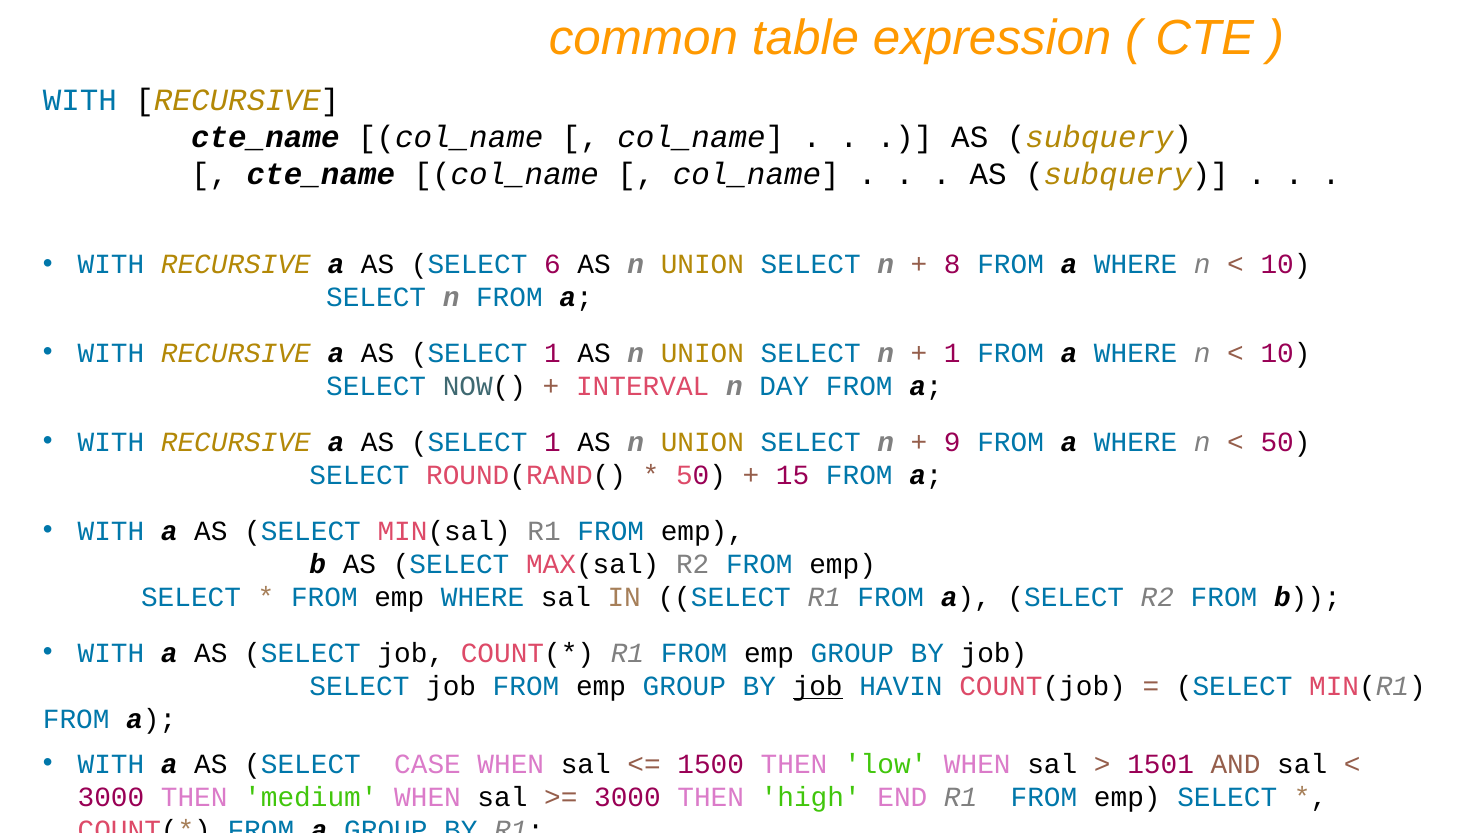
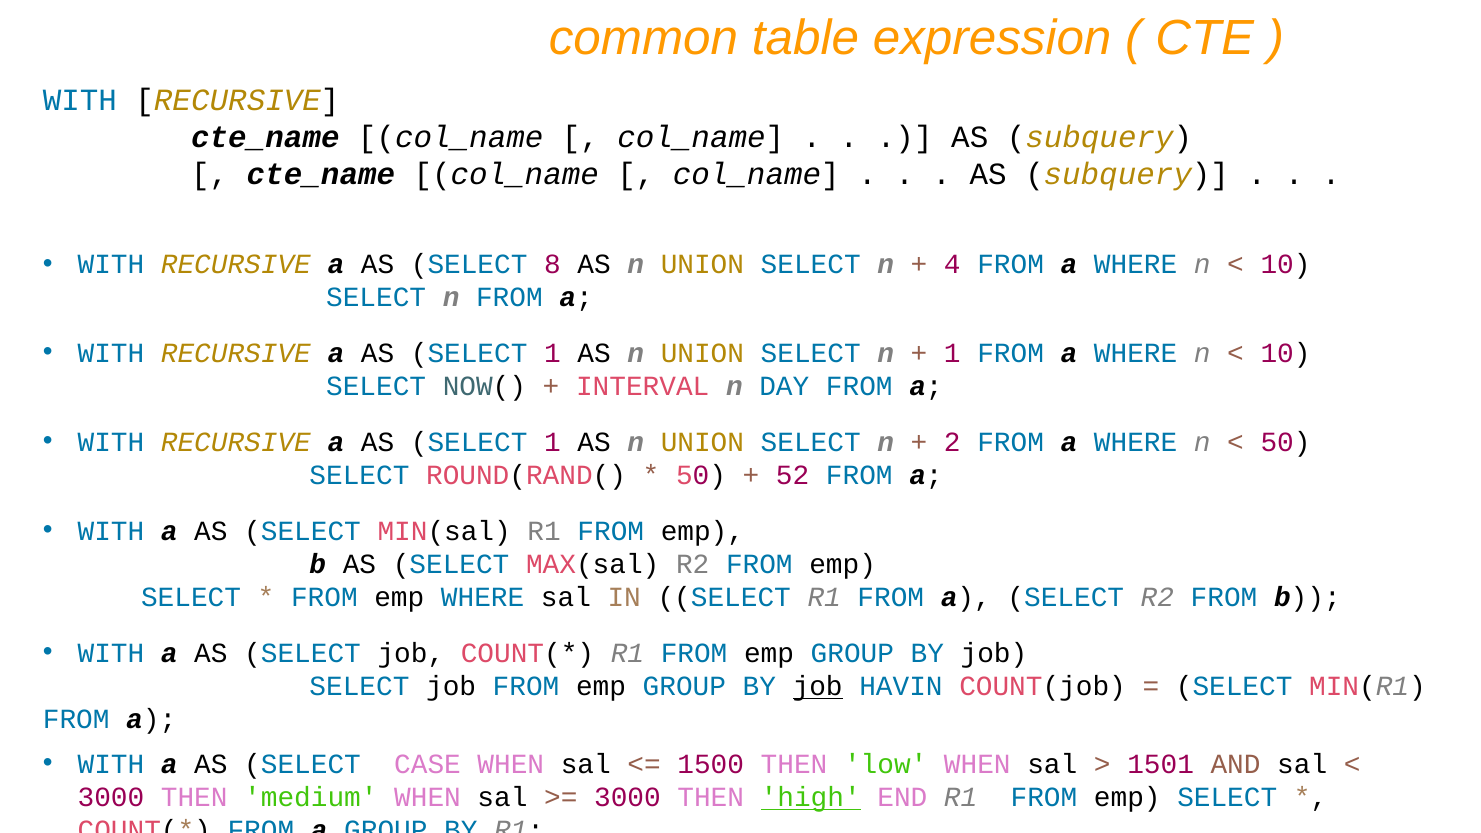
6: 6 -> 8 (552, 264)
8: 8 -> 4 (952, 264)
9: 9 -> 2 (952, 442)
15: 15 -> 52 (793, 475)
high underline: none -> present (811, 798)
